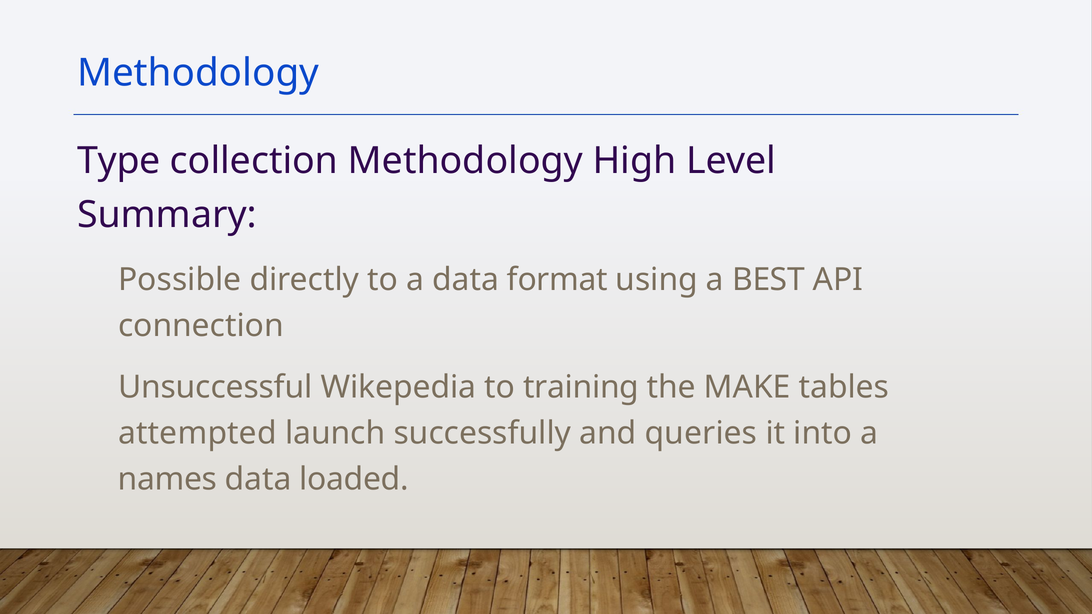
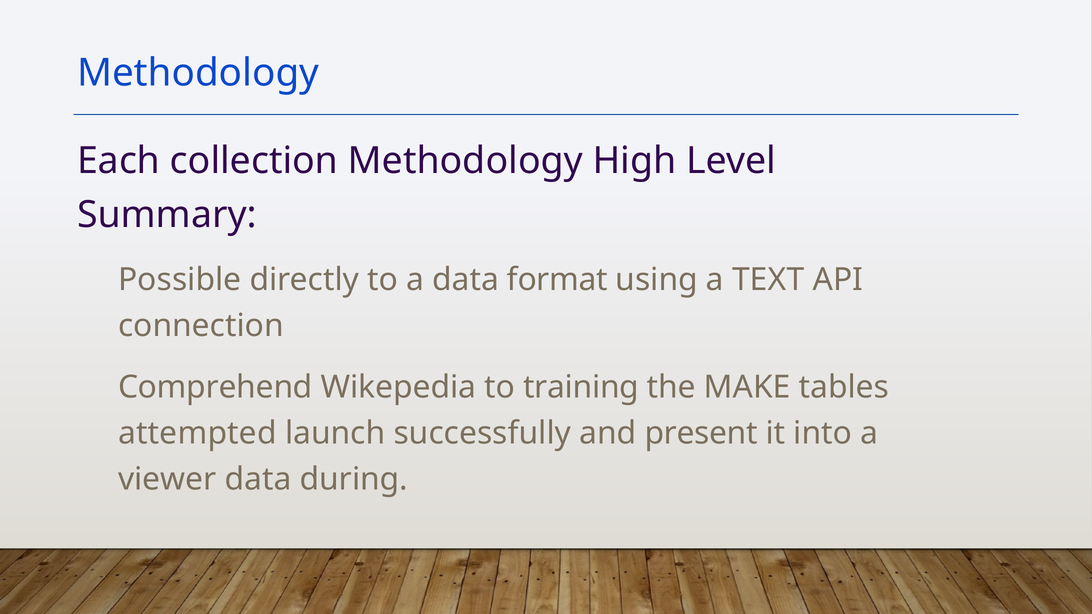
Type: Type -> Each (119, 161)
BEST: BEST -> TEXT (768, 280)
Unsuccessful: Unsuccessful -> Comprehend (215, 388)
queries: queries -> present (701, 433)
names: names -> viewer (167, 479)
loaded: loaded -> during (354, 479)
